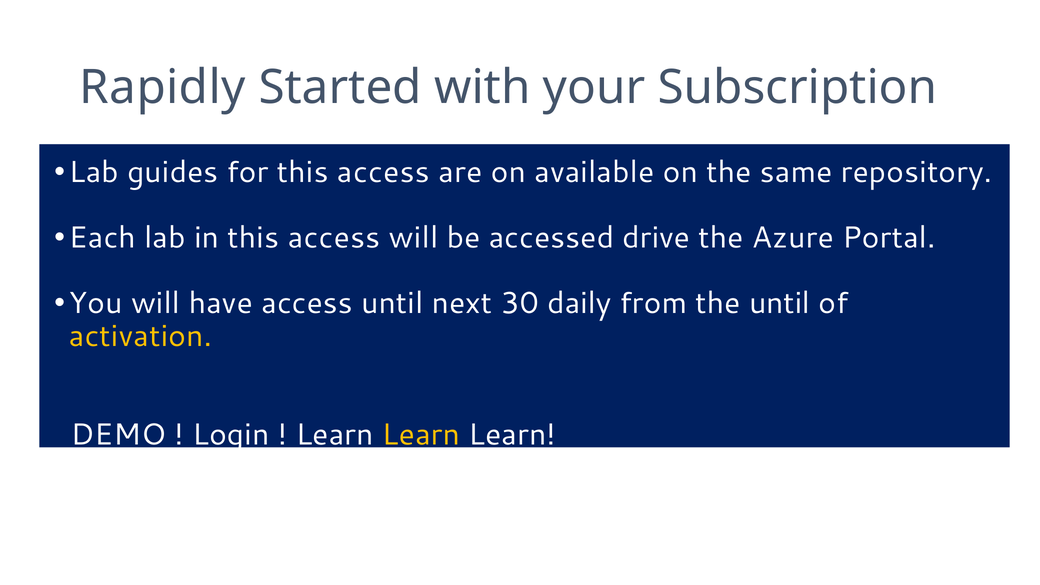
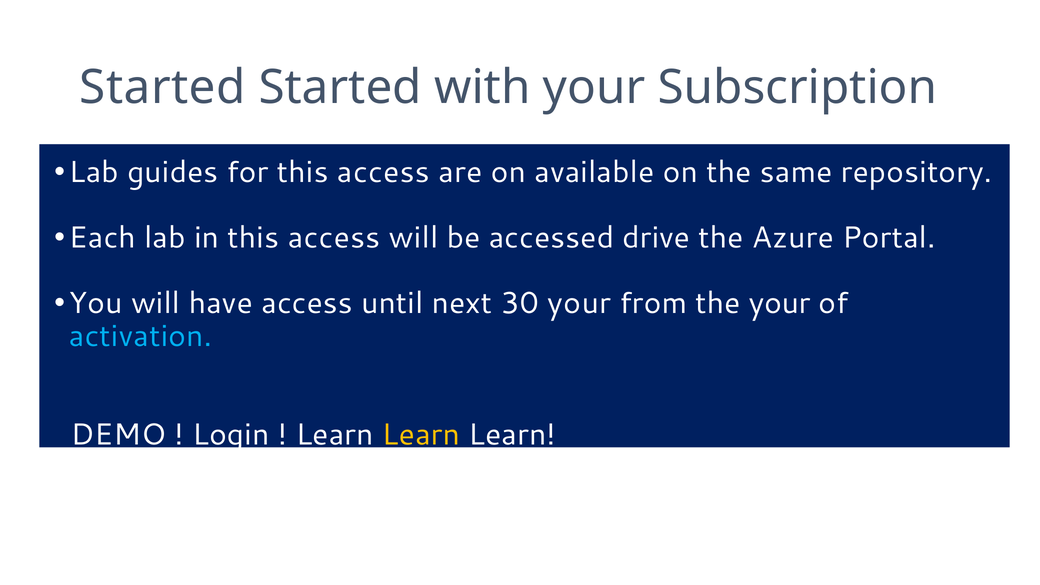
Rapidly: Rapidly -> Started (163, 87)
30 daily: daily -> your (579, 303)
the until: until -> your (780, 303)
activation colour: yellow -> light blue (140, 336)
